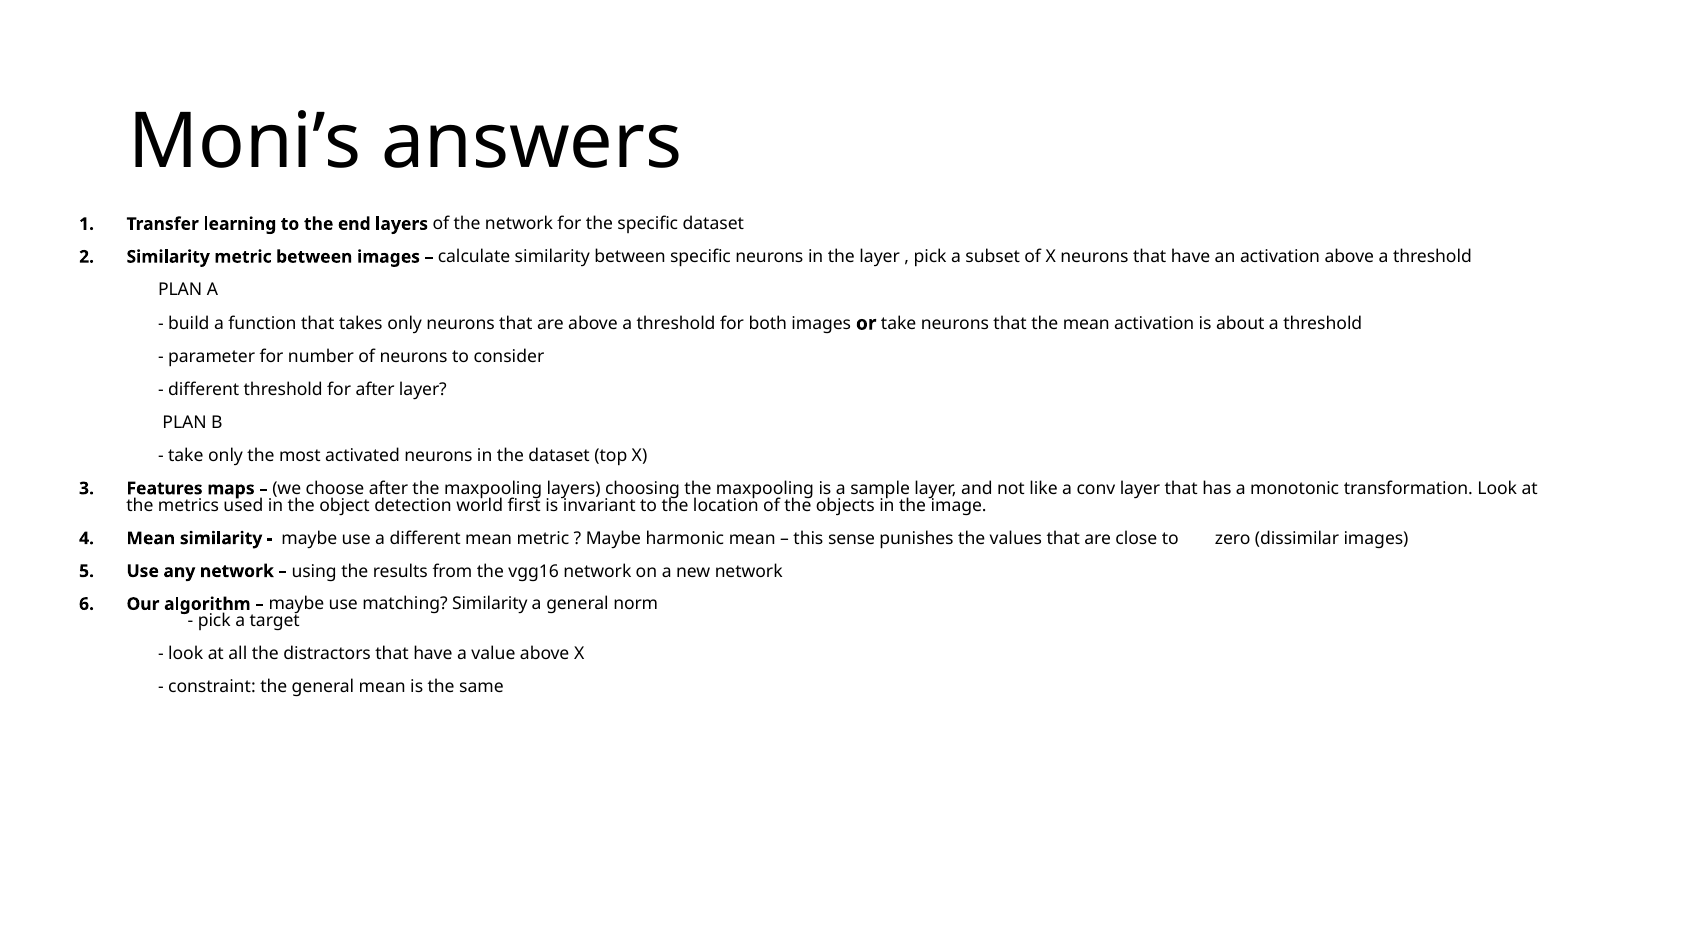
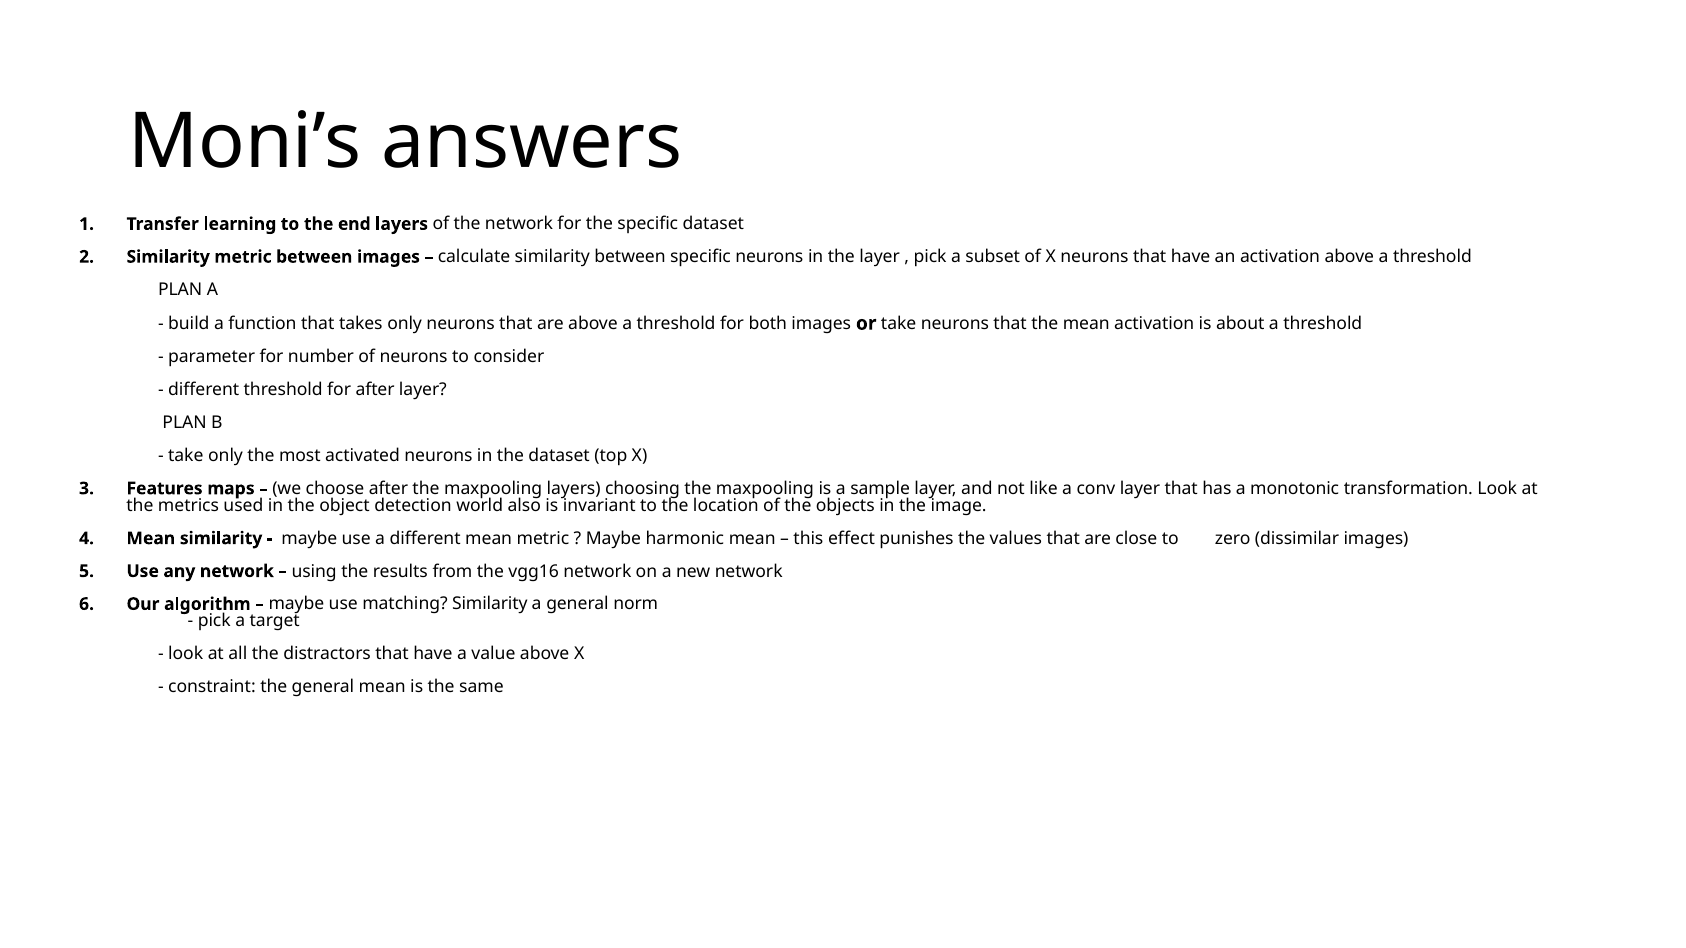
first: first -> also (524, 506)
sense: sense -> effect (851, 539)
